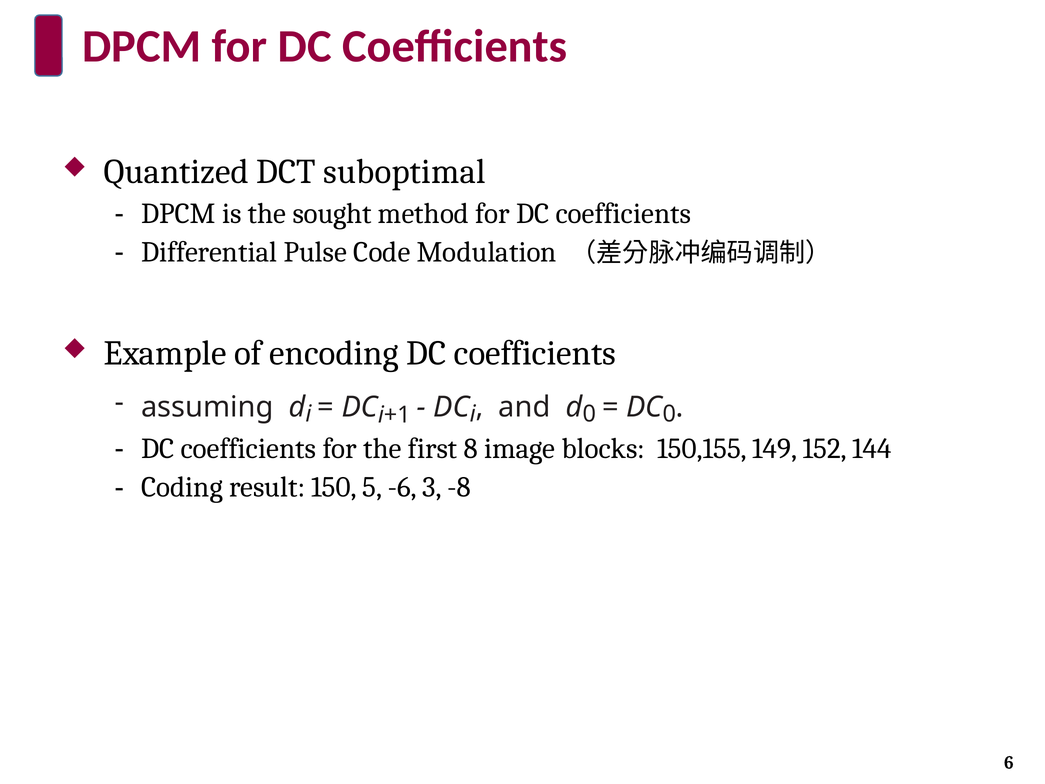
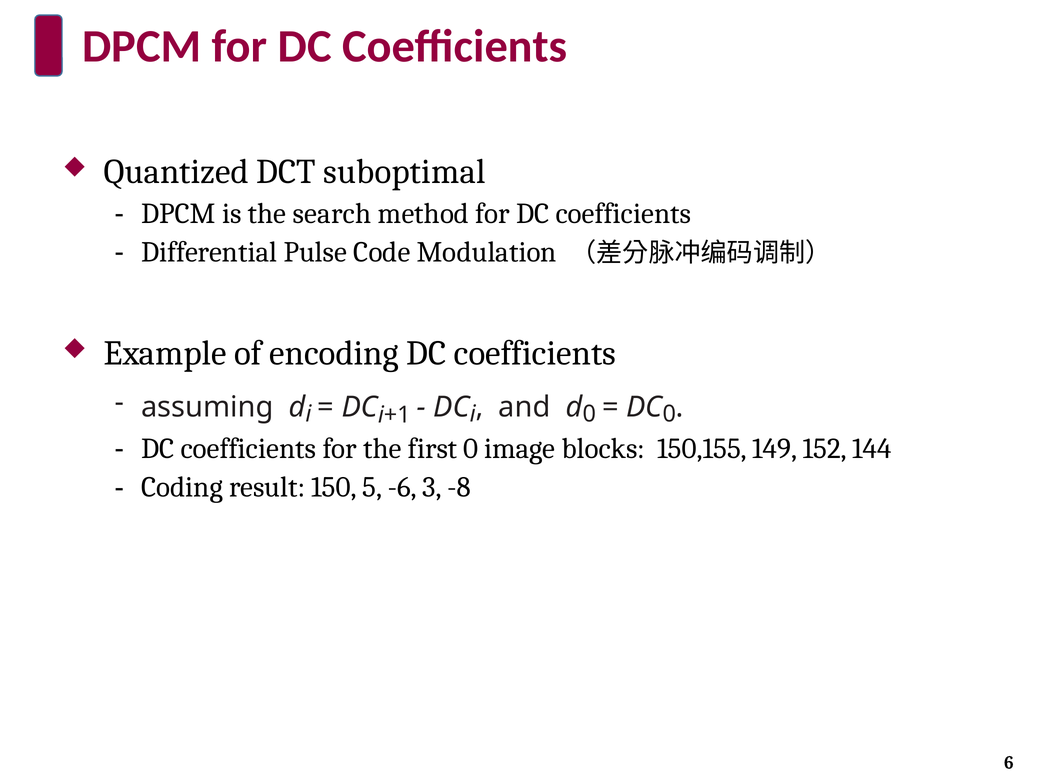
sought: sought -> search (332, 214)
first 8: 8 -> 0 (471, 449)
